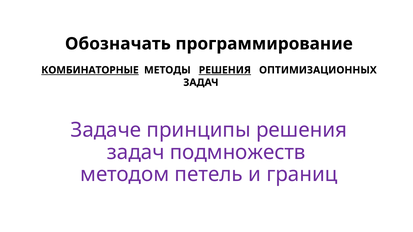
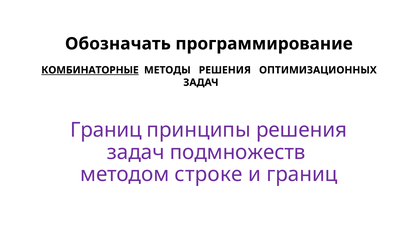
РЕШЕНИЯ underline: present -> none (225, 70)
Задаче: Задаче -> Границ (106, 130)
петель: петель -> строке (209, 175)
